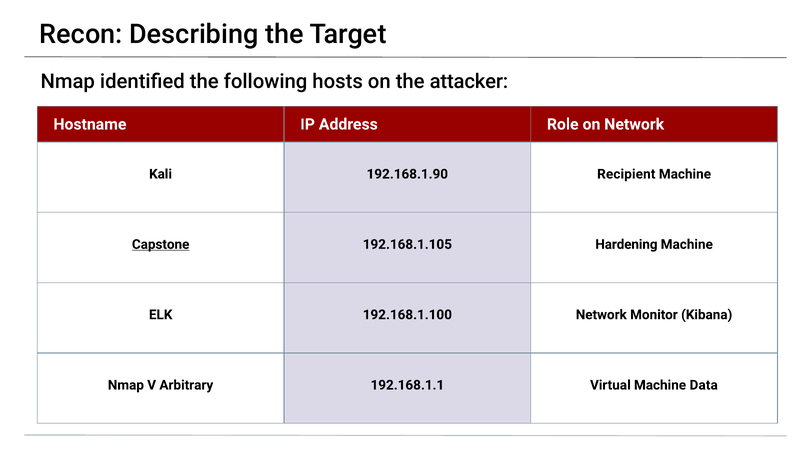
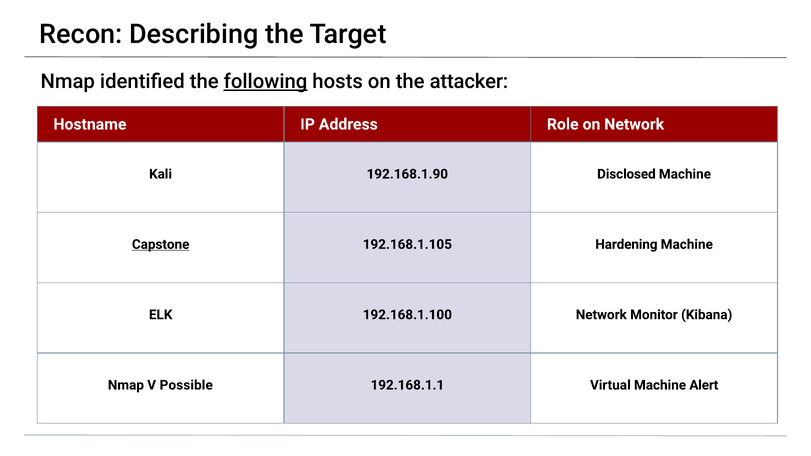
following underline: none -> present (265, 82)
Recipient: Recipient -> Disclosed (626, 174)
Arbitrary: Arbitrary -> Possible (186, 385)
Data: Data -> Alert (704, 385)
